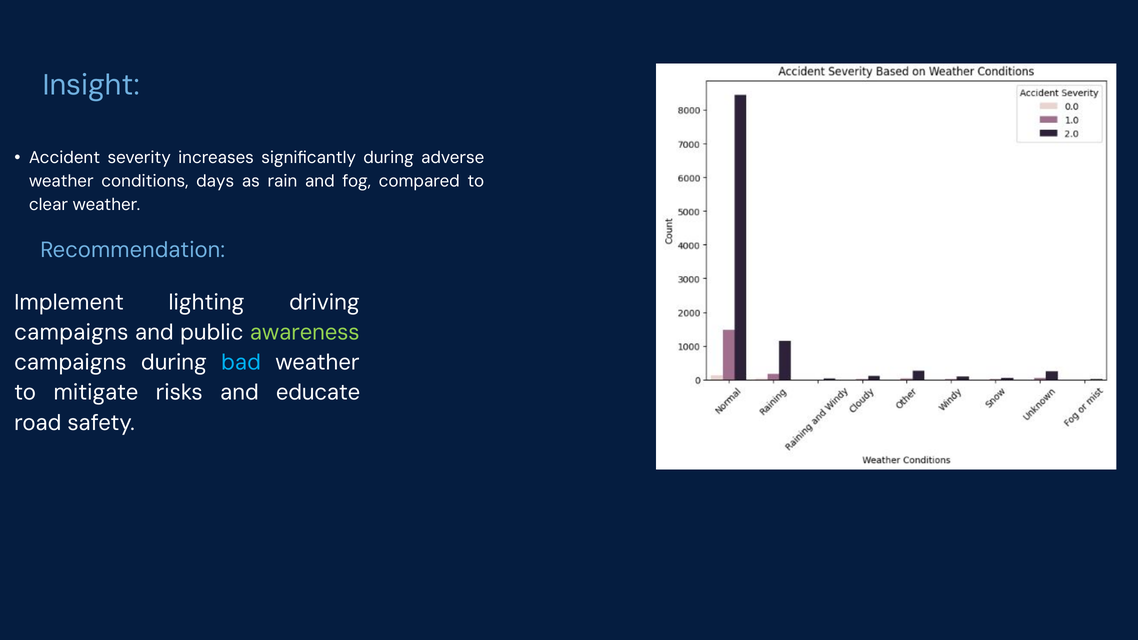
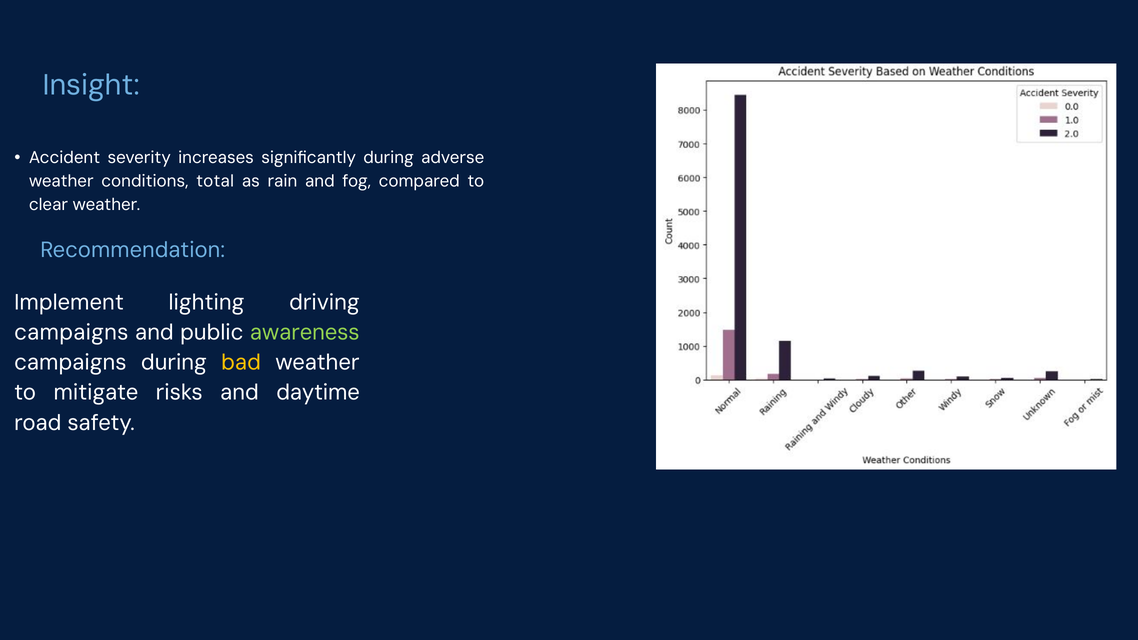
days: days -> total (215, 181)
bad colour: light blue -> yellow (241, 363)
educate: educate -> daytime (318, 393)
